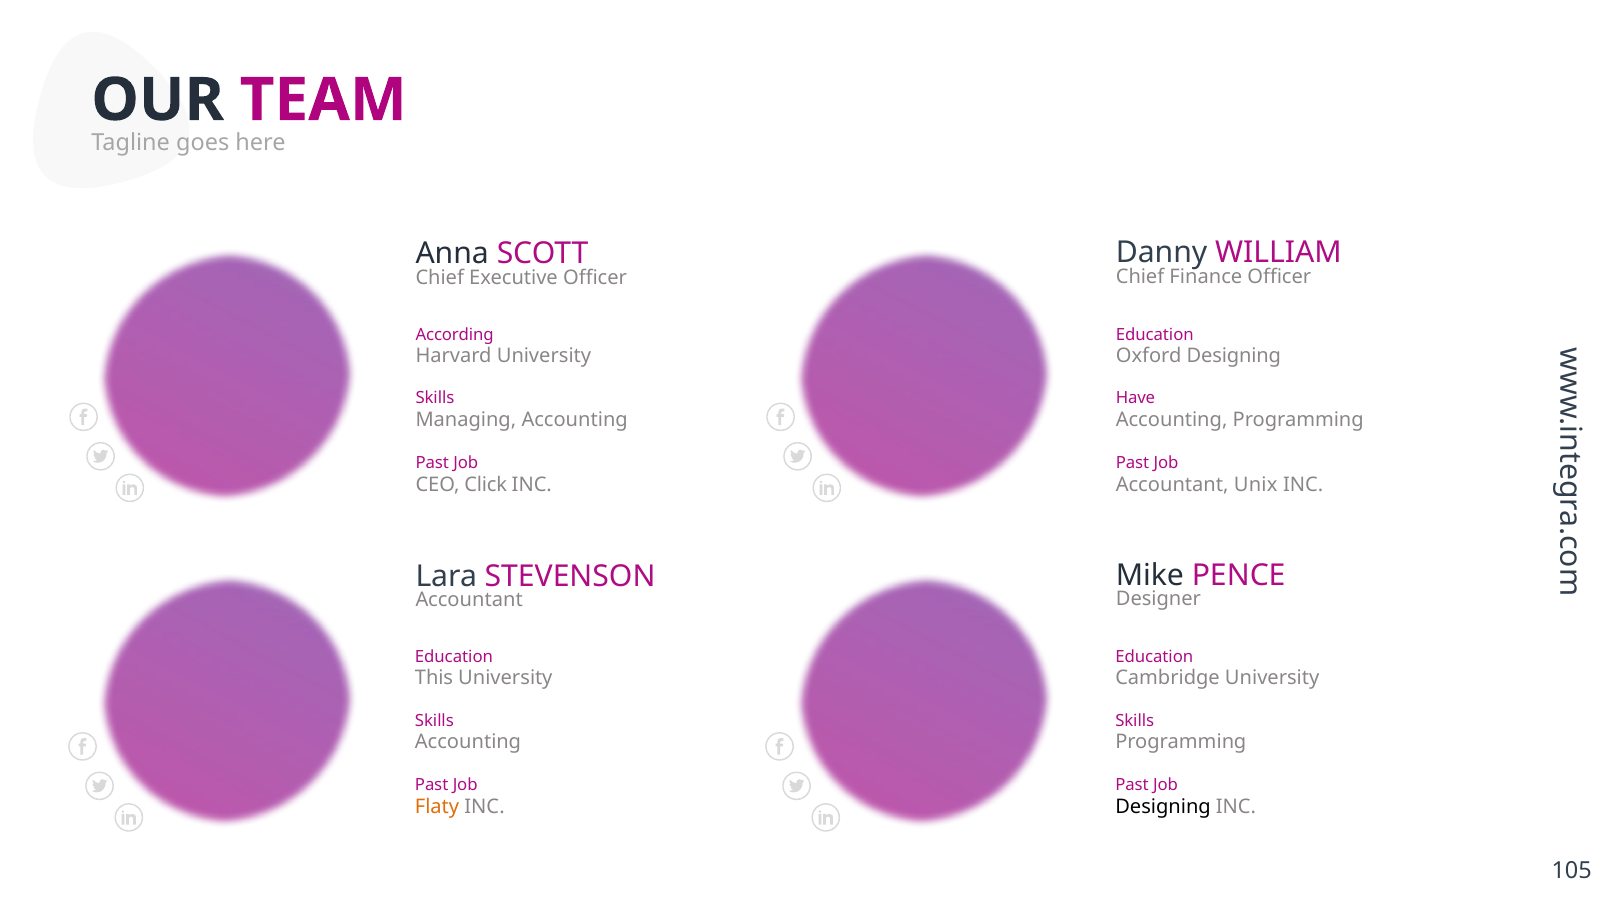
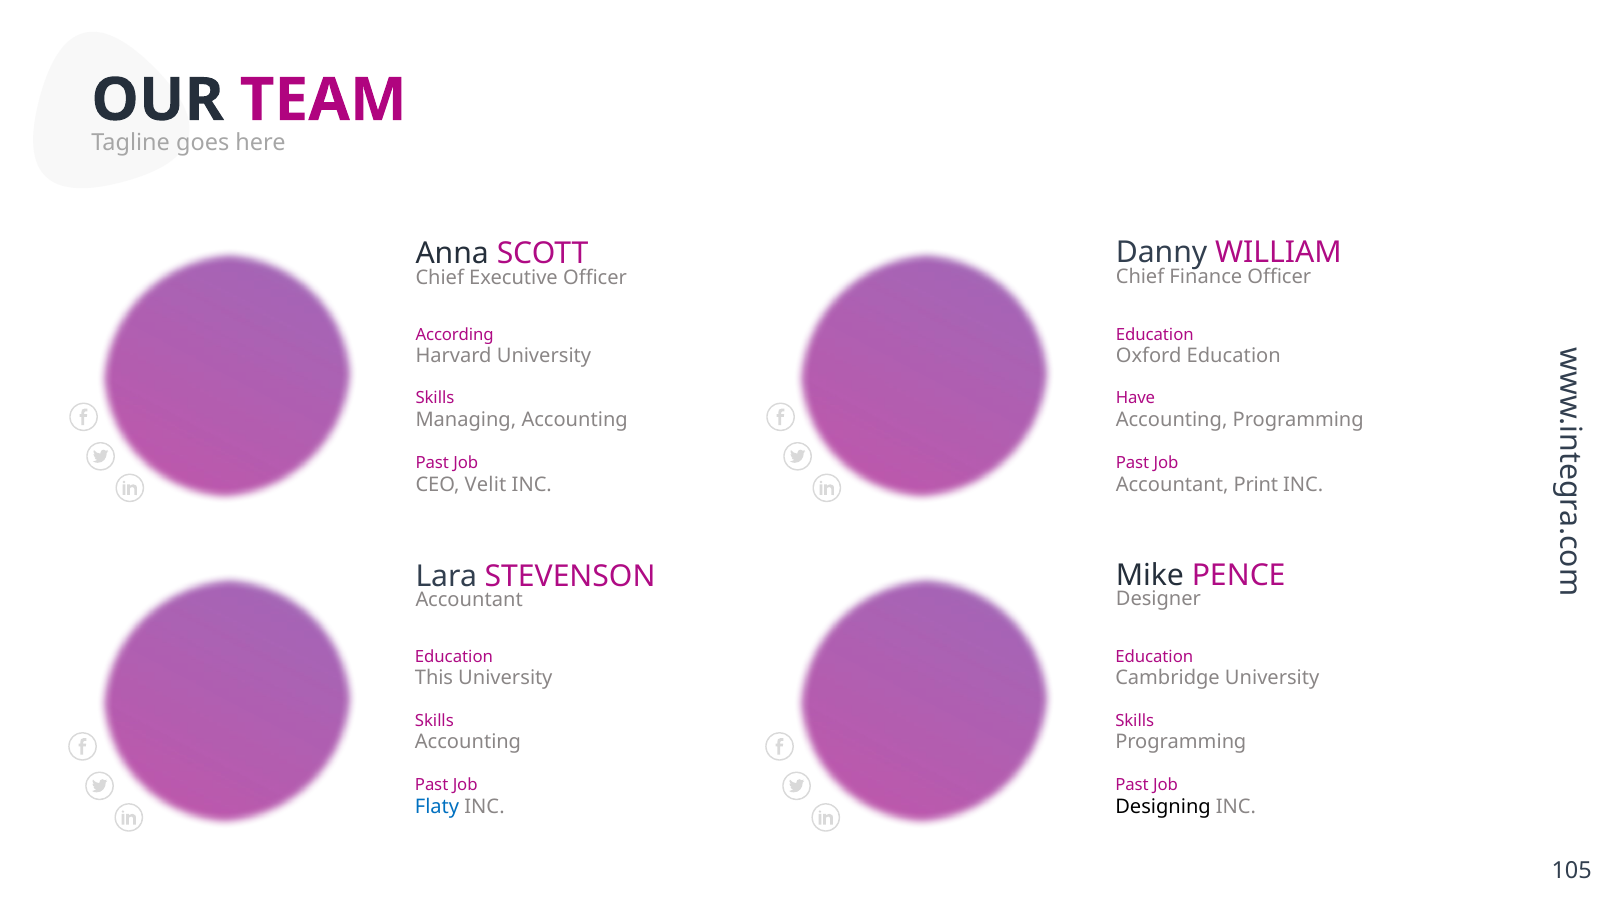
Oxford Designing: Designing -> Education (1234, 356)
Click: Click -> Velit (486, 485)
Unix: Unix -> Print (1256, 485)
Flaty colour: orange -> blue (437, 807)
